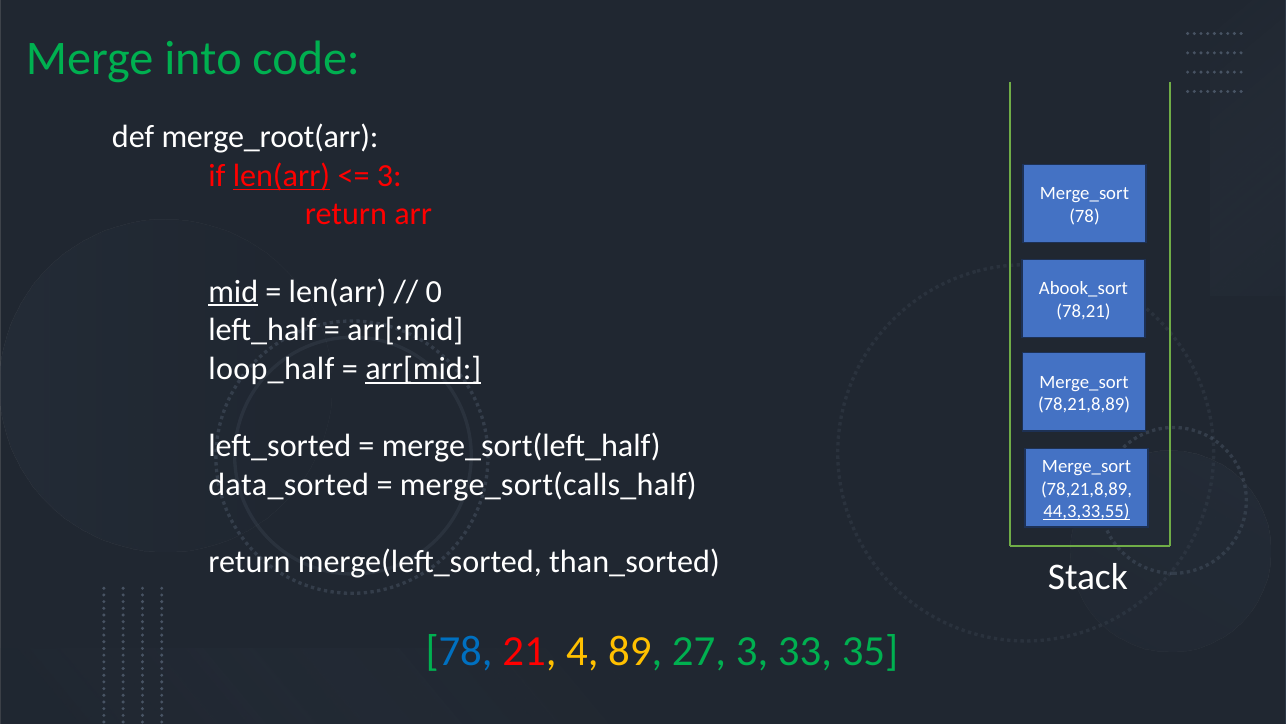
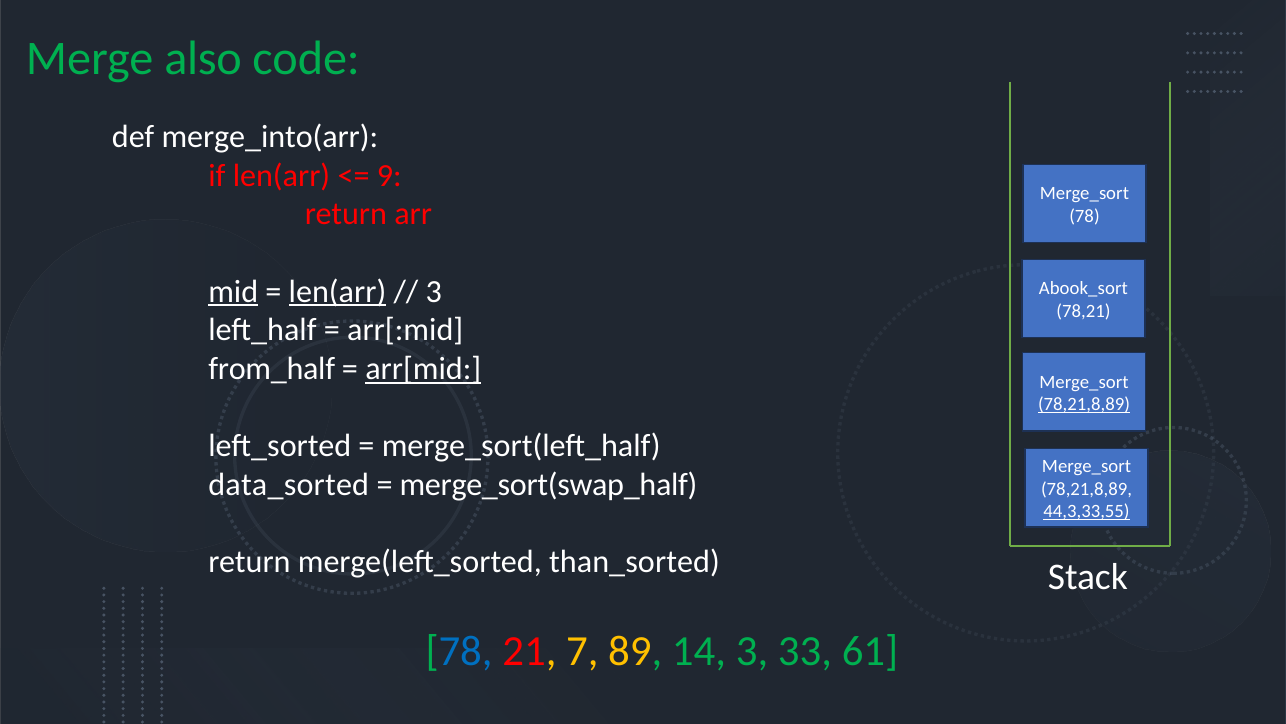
into: into -> also (203, 58)
merge_root(arr: merge_root(arr -> merge_into(arr (270, 137)
len(arr underline: present -> none (281, 175)
3: 3 -> 9 (389, 175)
len(arr underline: none -> present (338, 291)
0: 0 -> 3 (434, 291)
loop_half: loop_half -> from_half (272, 368)
78,21,8,89 underline: none -> present (1084, 404)
merge_sort(calls_half: merge_sort(calls_half -> merge_sort(swap_half (549, 484)
4: 4 -> 7 (582, 651)
27: 27 -> 14 (699, 651)
35: 35 -> 61 (870, 651)
